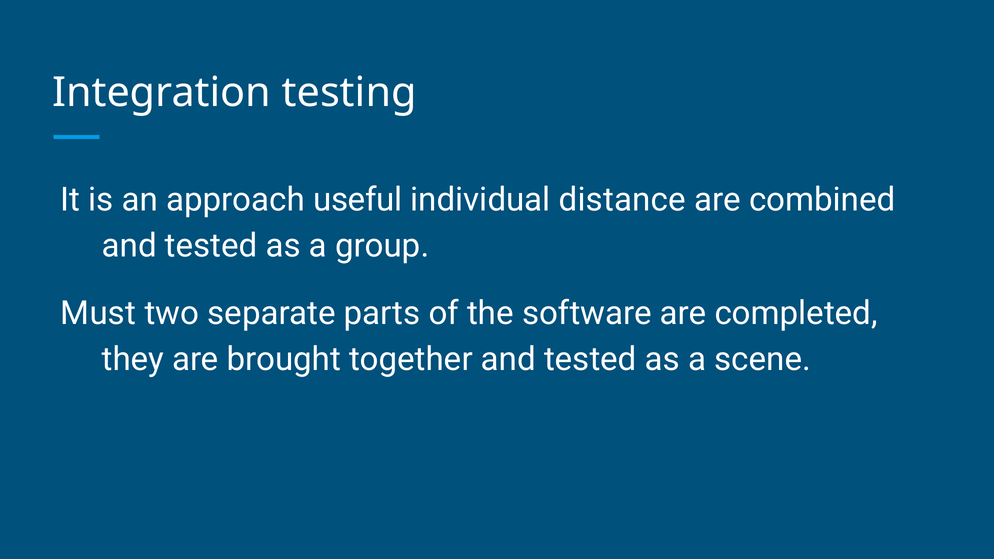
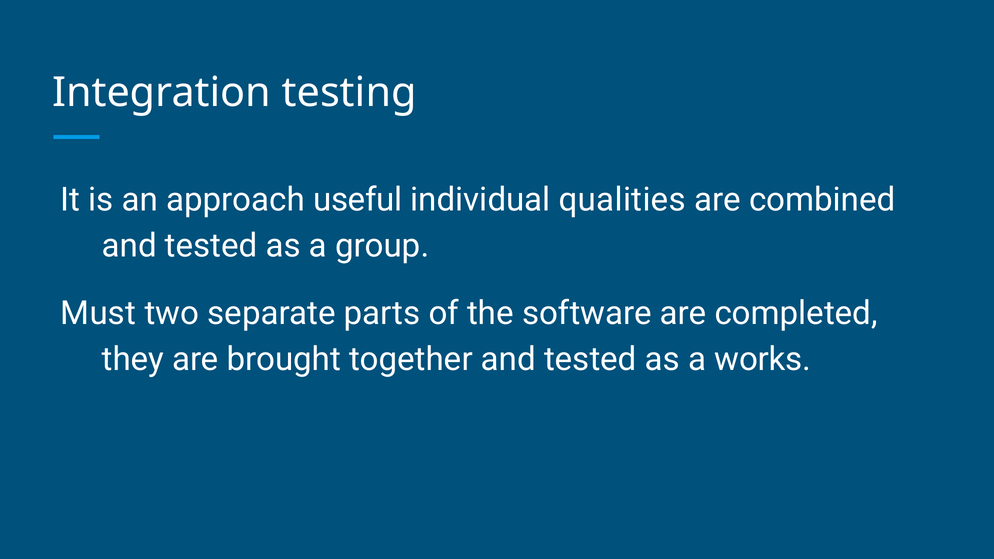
distance: distance -> qualities (622, 200)
scene: scene -> works (763, 359)
